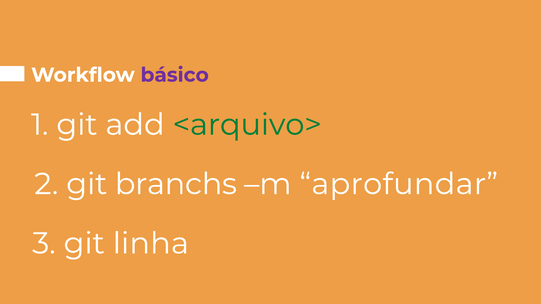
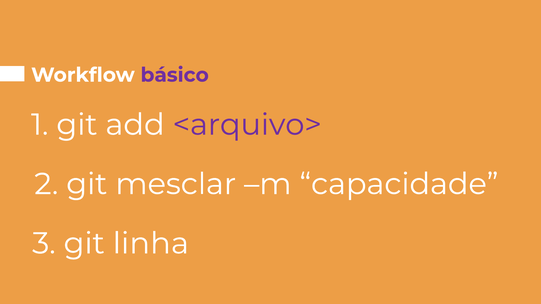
<arquivo> colour: green -> purple (247, 125)
branchs: branchs -> mesclar (176, 184)
aprofundar: aprofundar -> capacidade (399, 184)
